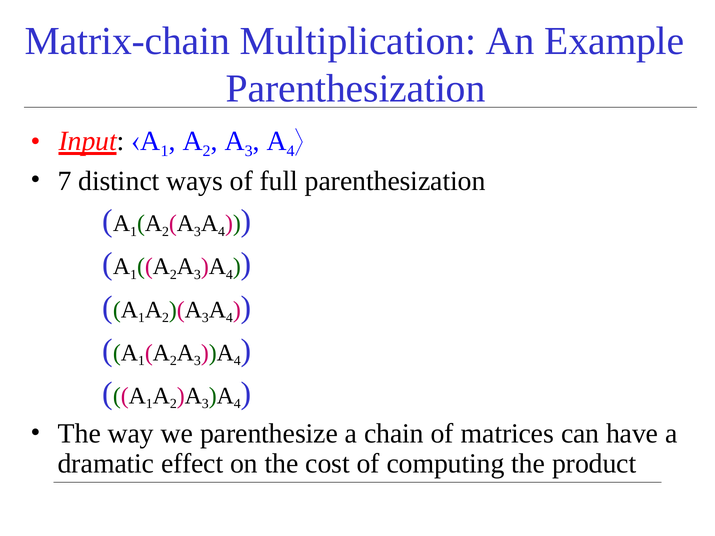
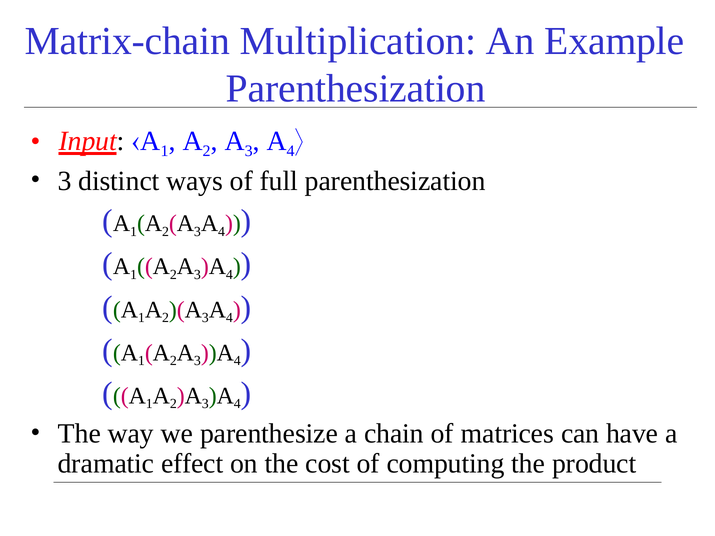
7: 7 -> 3 (65, 181)
